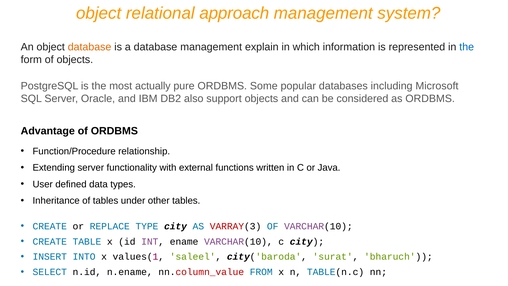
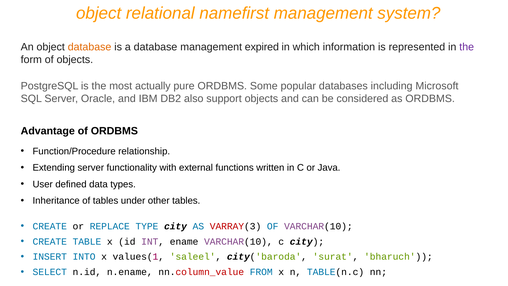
approach: approach -> namefirst (234, 13)
explain: explain -> expired (262, 47)
the colour: blue -> purple (467, 47)
